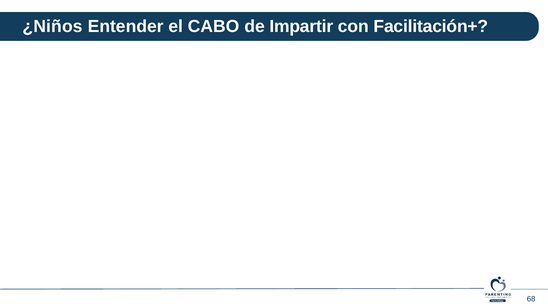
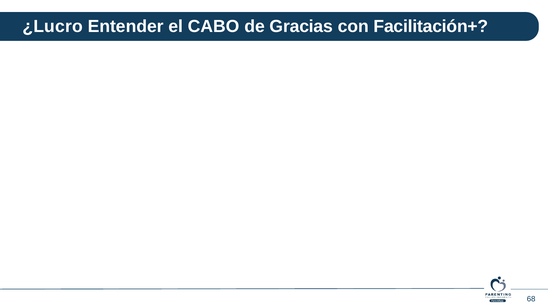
¿Niños: ¿Niños -> ¿Lucro (53, 26)
Impartir: Impartir -> Gracias (301, 26)
